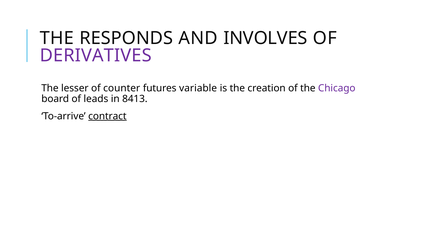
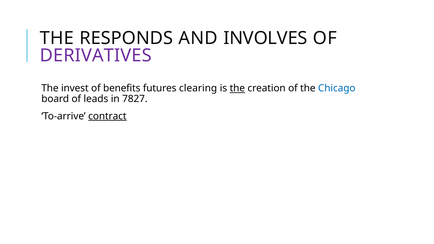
lesser: lesser -> invest (75, 88)
counter: counter -> benefits (122, 88)
variable: variable -> clearing (198, 88)
the underline: none -> present (237, 88)
Chicago colour: purple -> blue (337, 88)
8413: 8413 -> 7827 (135, 99)
